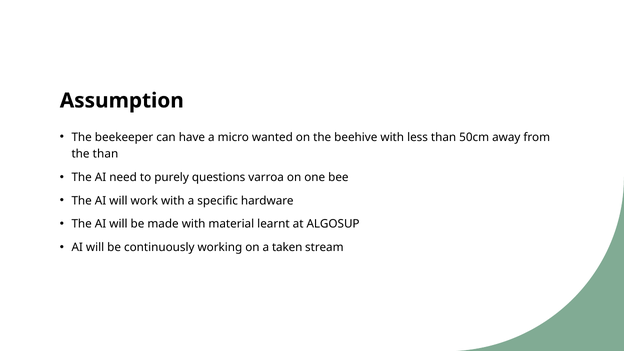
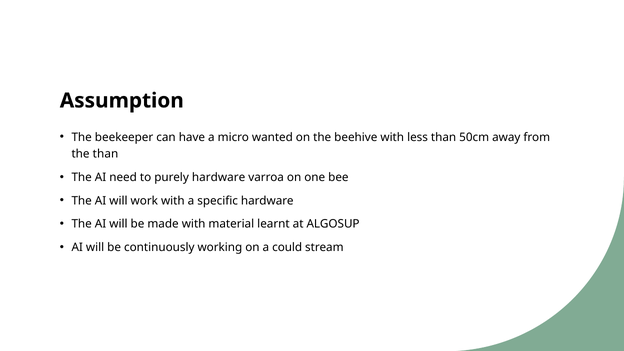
purely questions: questions -> hardware (219, 177)
taken: taken -> could (287, 247)
